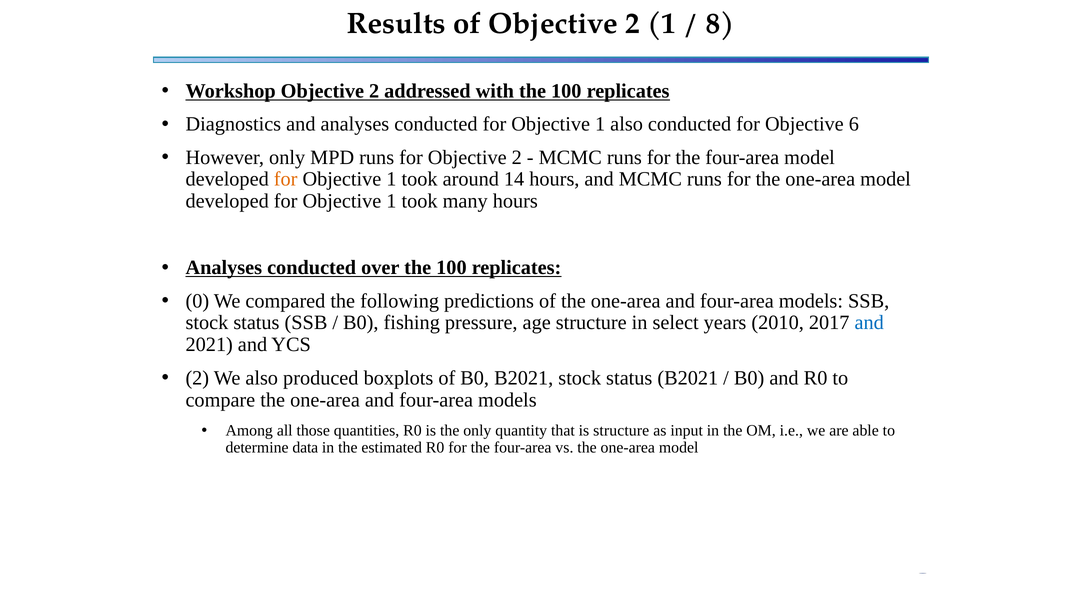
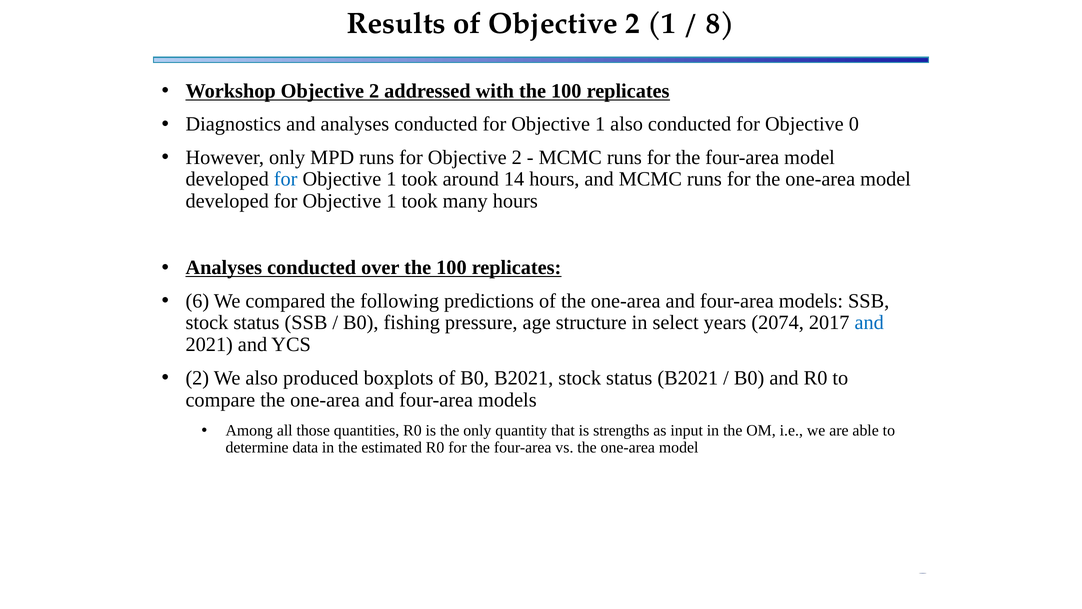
6: 6 -> 0 (854, 124)
for colour: orange -> blue (286, 179)
0: 0 -> 6 (197, 301)
2010: 2010 -> 2074 (778, 323)
is structure: structure -> strengths (621, 430)
